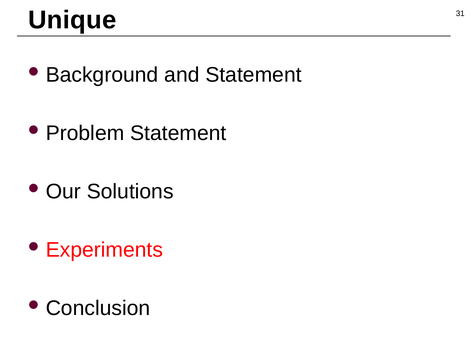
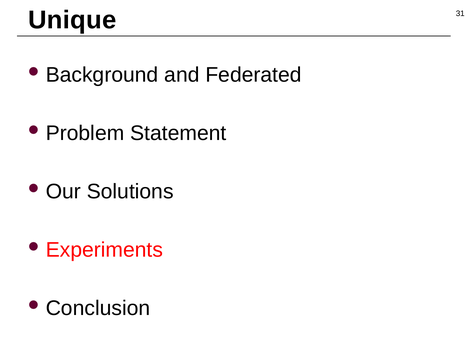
and Statement: Statement -> Federated (254, 75)
